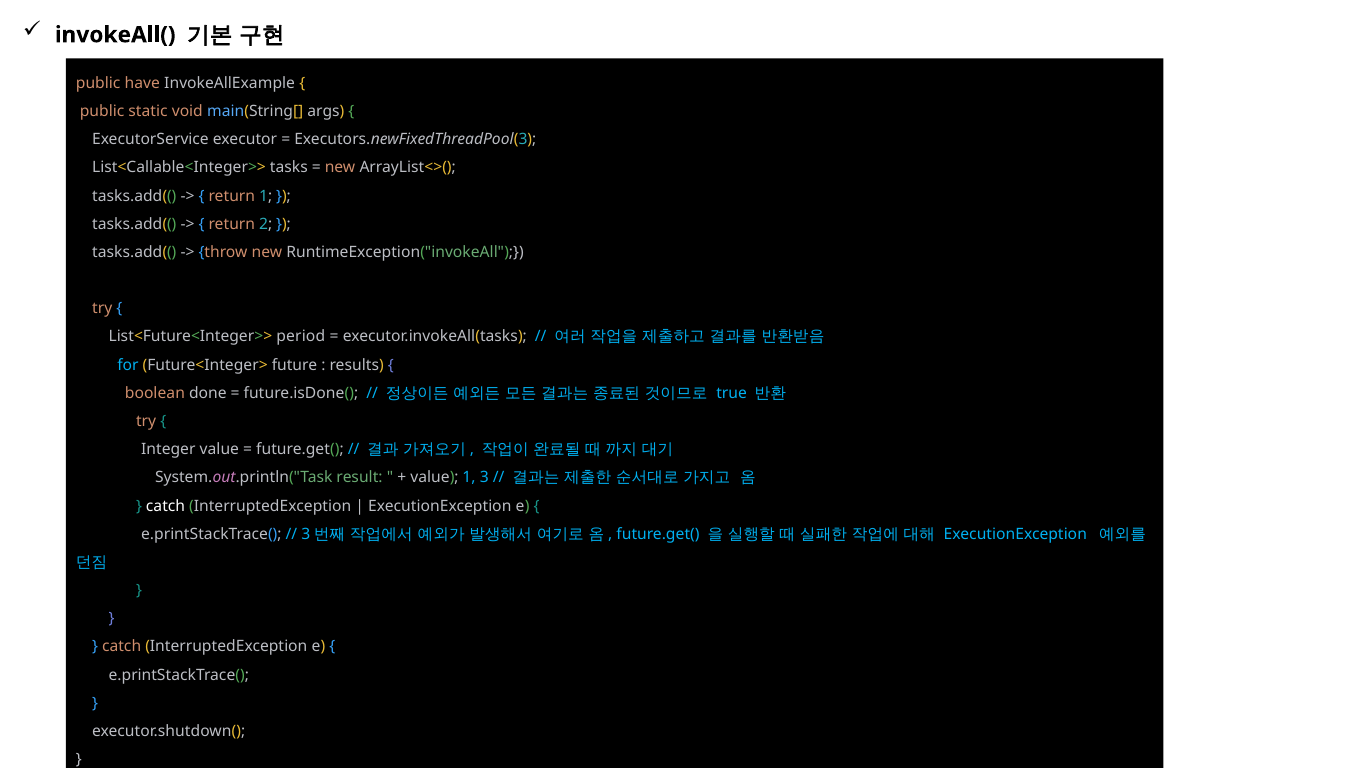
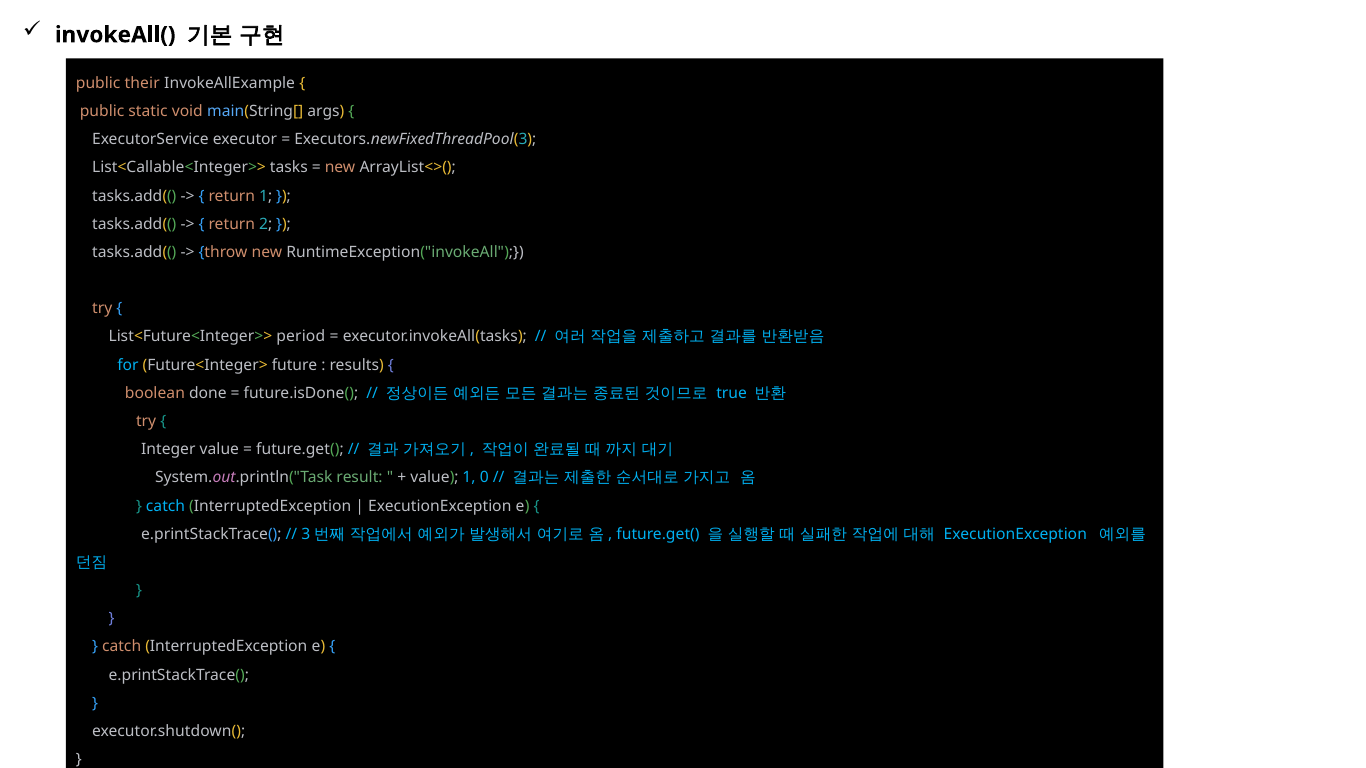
have: have -> their (142, 83)
3: 3 -> 0 (484, 478)
catch colour: white -> light blue (166, 506)
